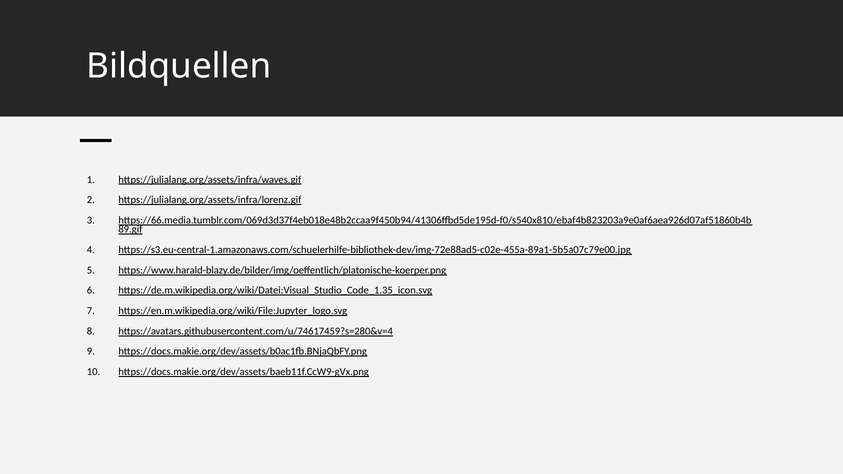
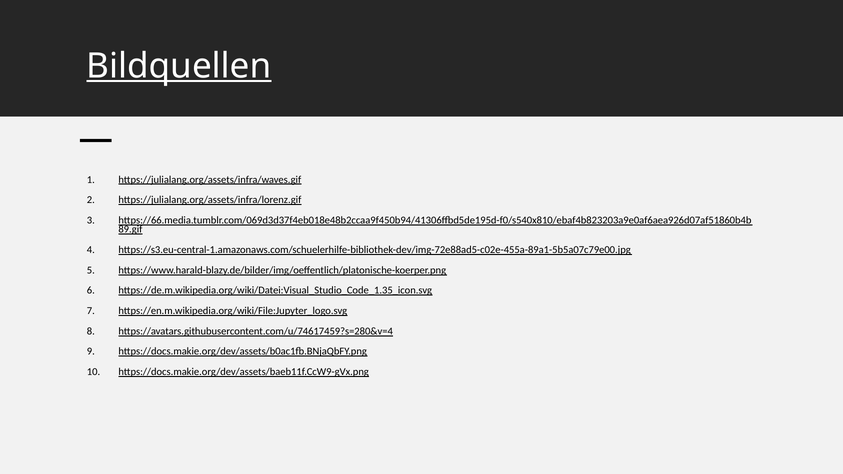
Bildquellen underline: none -> present (179, 66)
